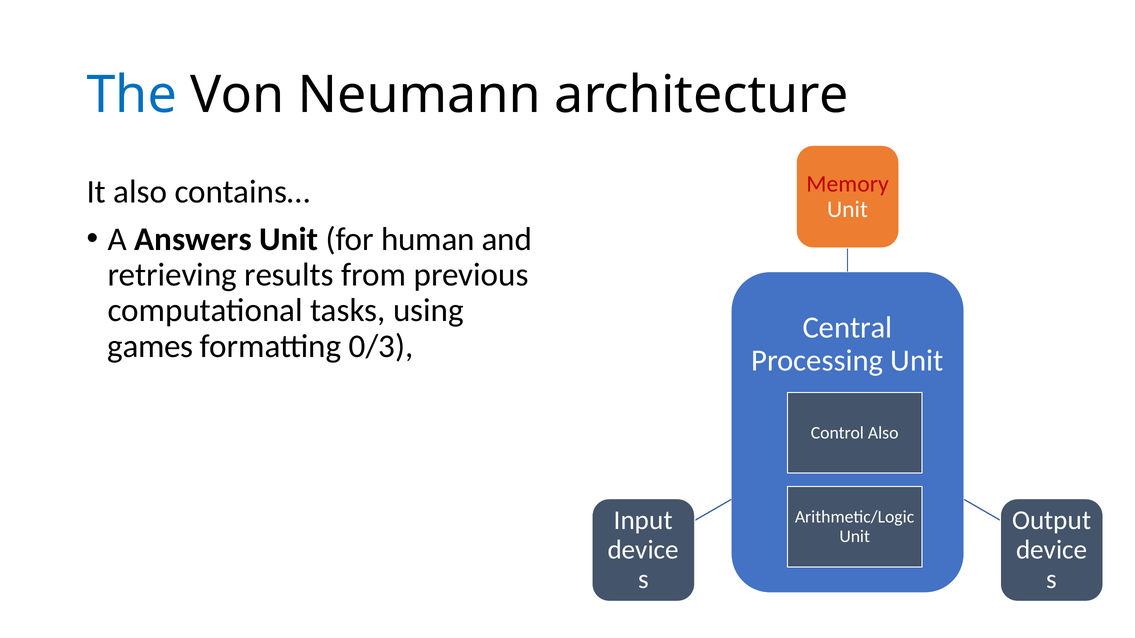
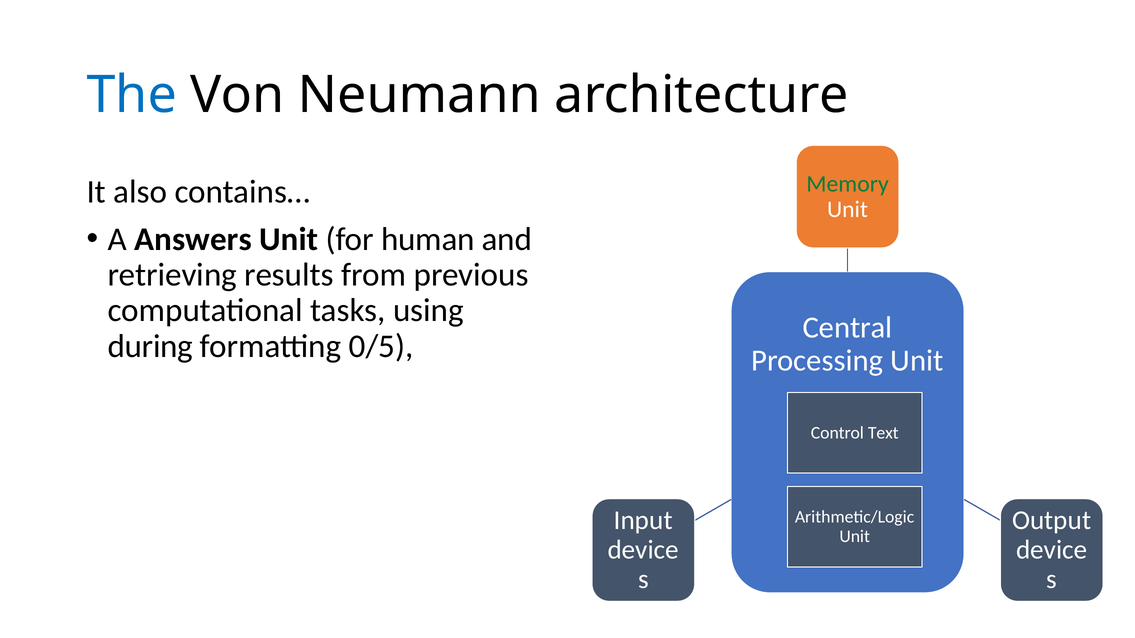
Memory colour: red -> green (848, 184)
games: games -> during (150, 346)
0/3: 0/3 -> 0/5 (381, 346)
Also: Also -> Text (883, 433)
